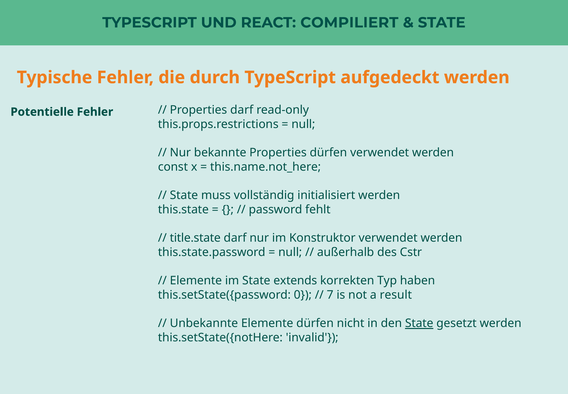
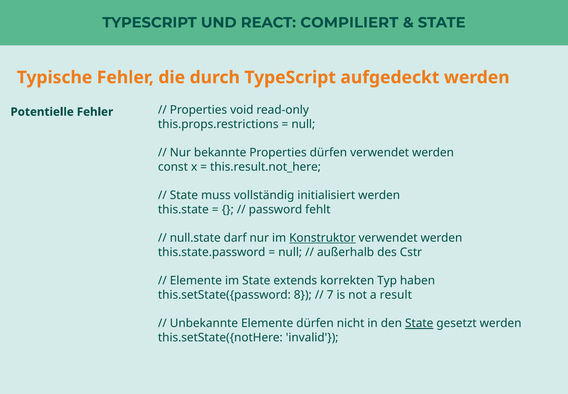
Properties darf: darf -> void (242, 110)
this.name.not_here: this.name.not_here -> this.result.not_here (266, 167)
title.state: title.state -> null.state (195, 238)
Konstruktor underline: none -> present (322, 238)
0: 0 -> 8 (303, 294)
